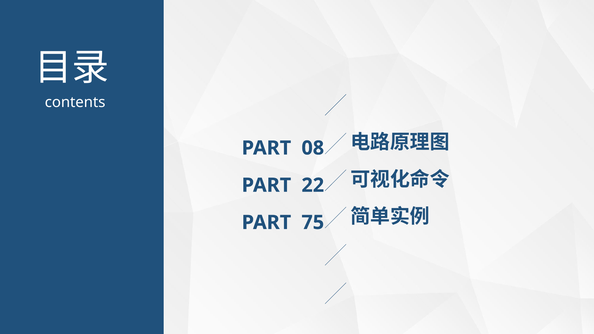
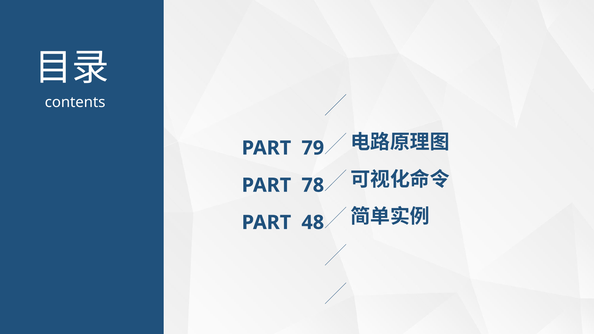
08: 08 -> 79 (313, 148)
22: 22 -> 78 (313, 185)
75: 75 -> 48 (313, 223)
